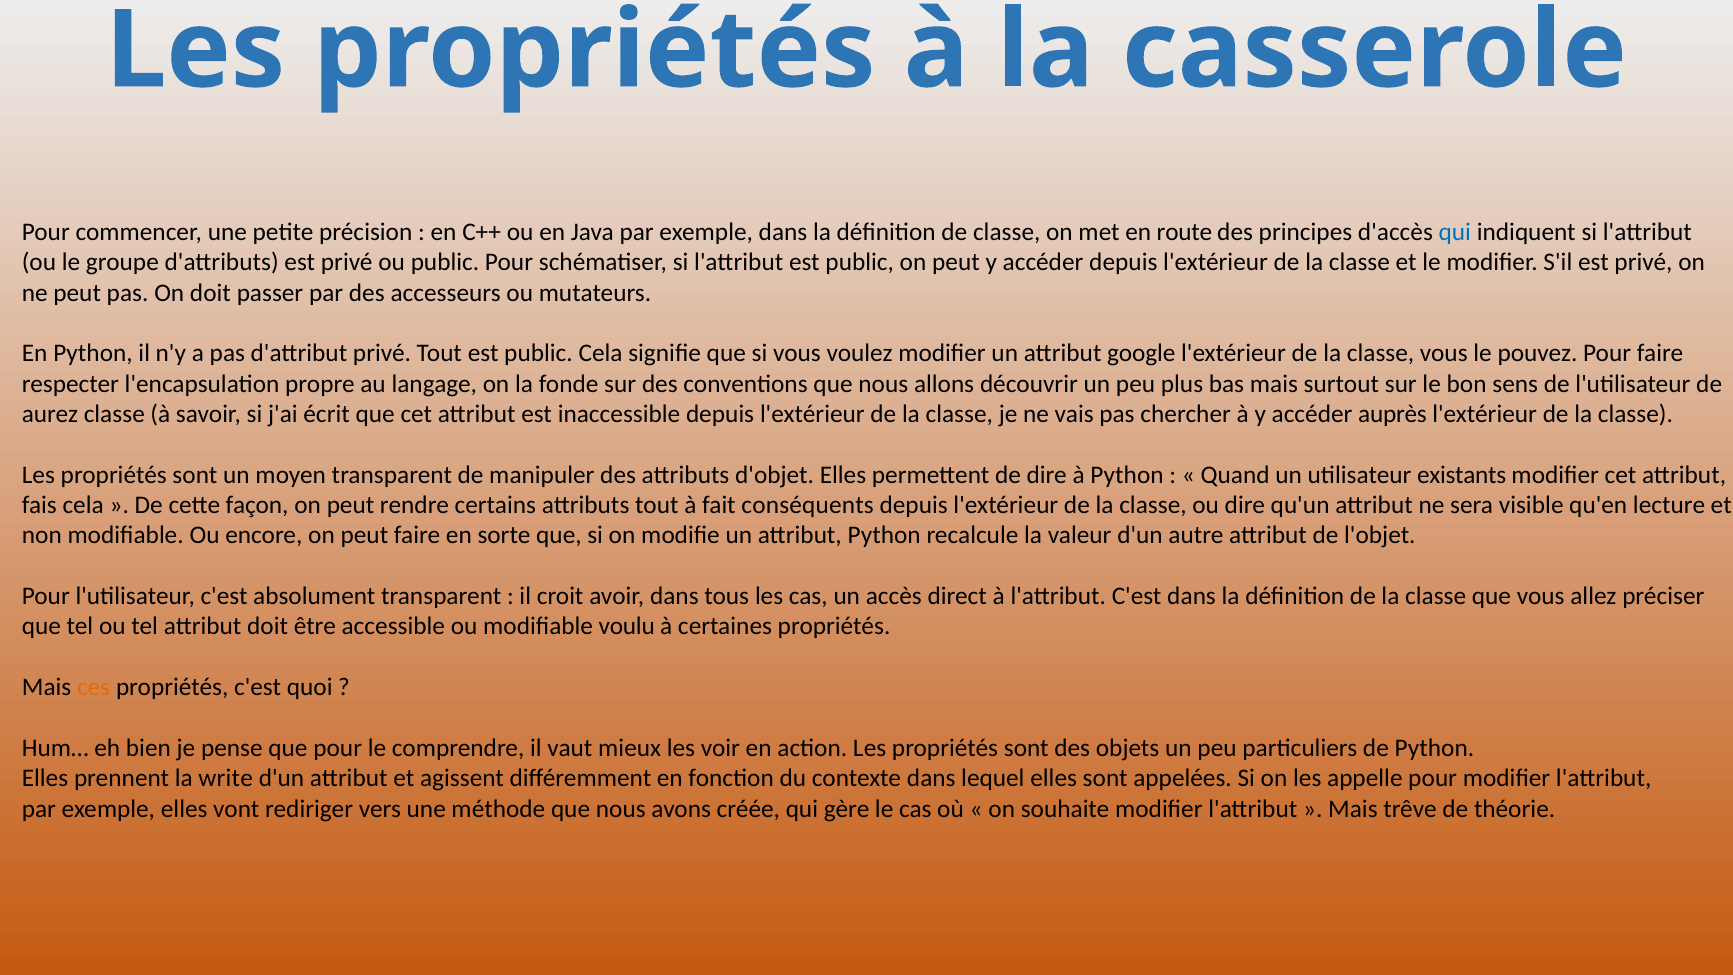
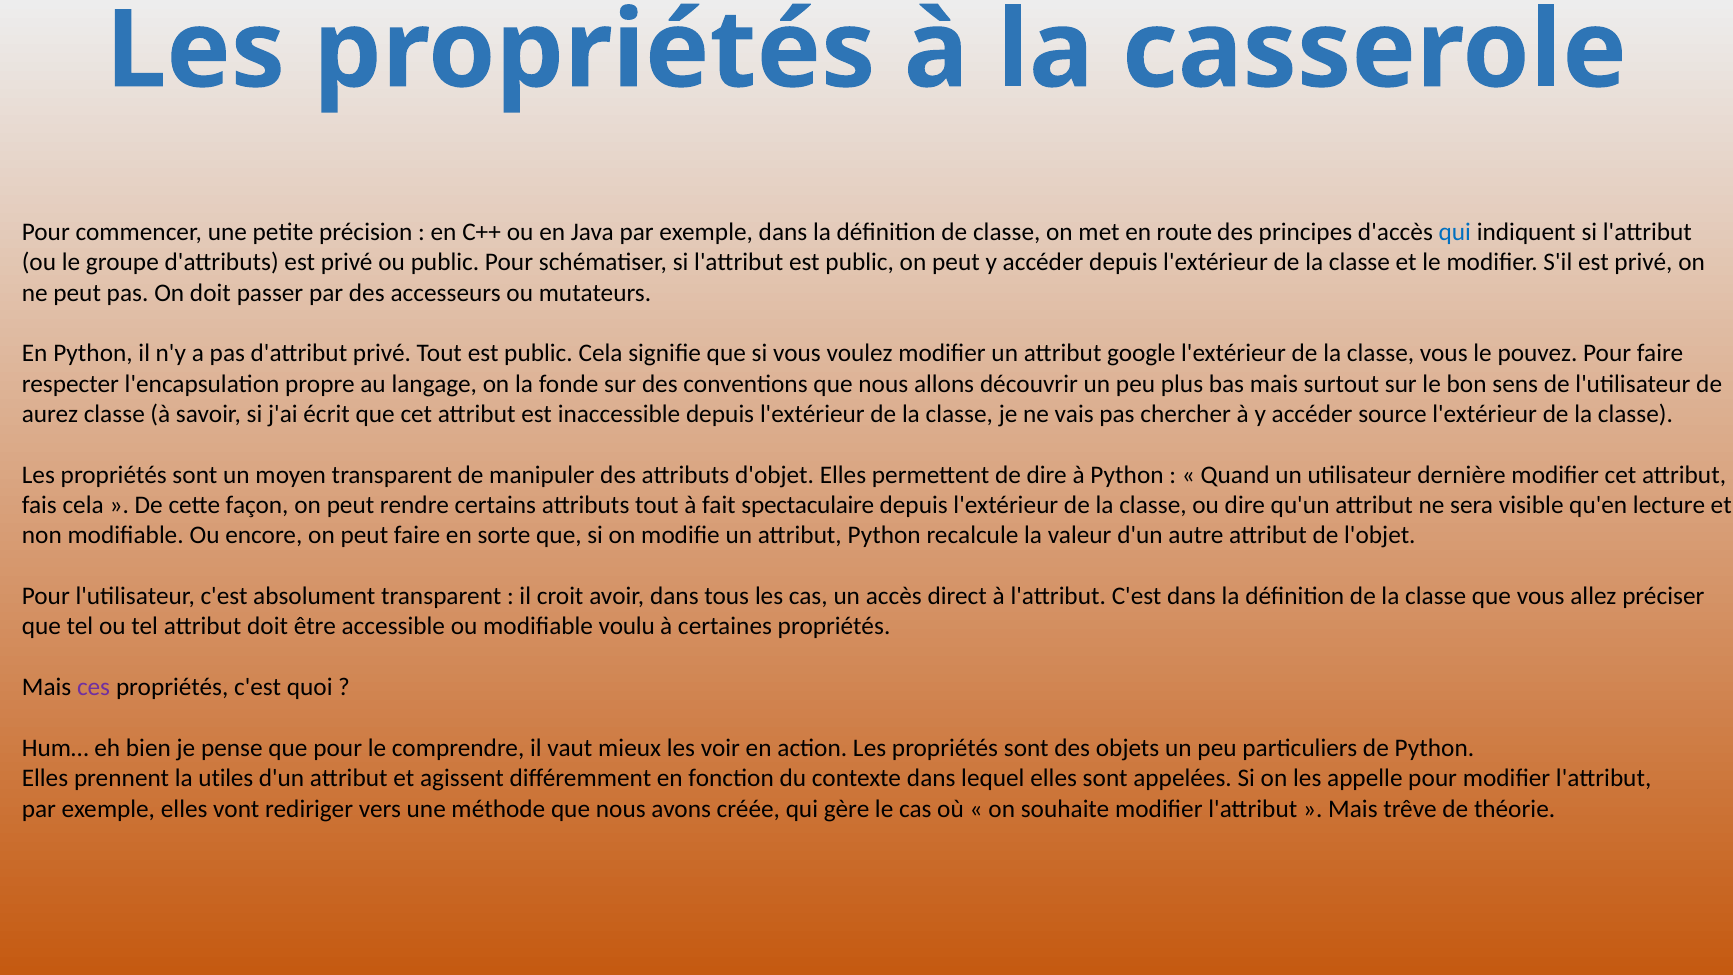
auprès: auprès -> source (1392, 414)
existants: existants -> dernière (1461, 475)
conséquents: conséquents -> spectaculaire (808, 505)
ces colour: orange -> purple (94, 687)
write: write -> utiles (226, 778)
